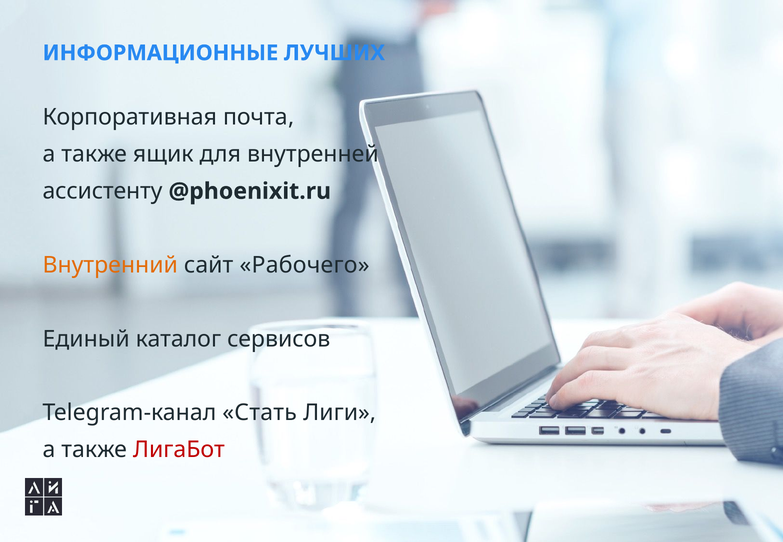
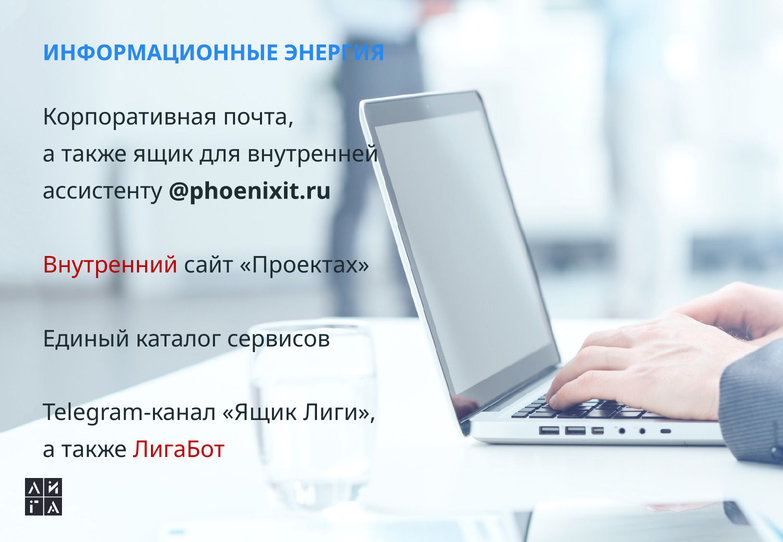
ЛУЧШИХ: ЛУЧШИХ -> ЭНЕРГИЯ (334, 53)
Внутренний colour: orange -> red (110, 265)
Рабочего: Рабочего -> Проектах (305, 265)
Telegram-канал Стать: Стать -> Ящик (260, 413)
